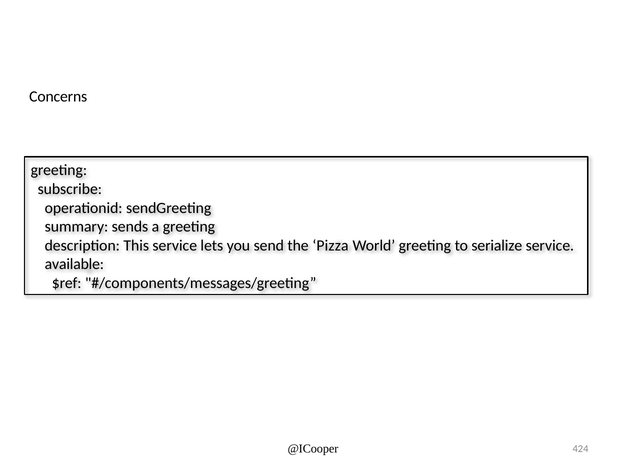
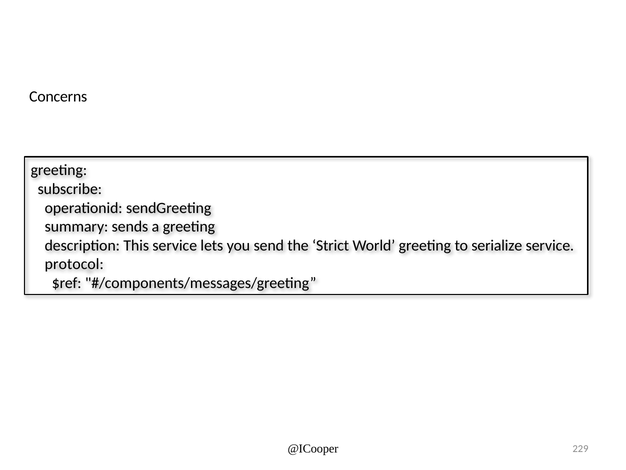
Pizza: Pizza -> Strict (331, 245)
available: available -> protocol (74, 264)
424: 424 -> 229 (580, 448)
